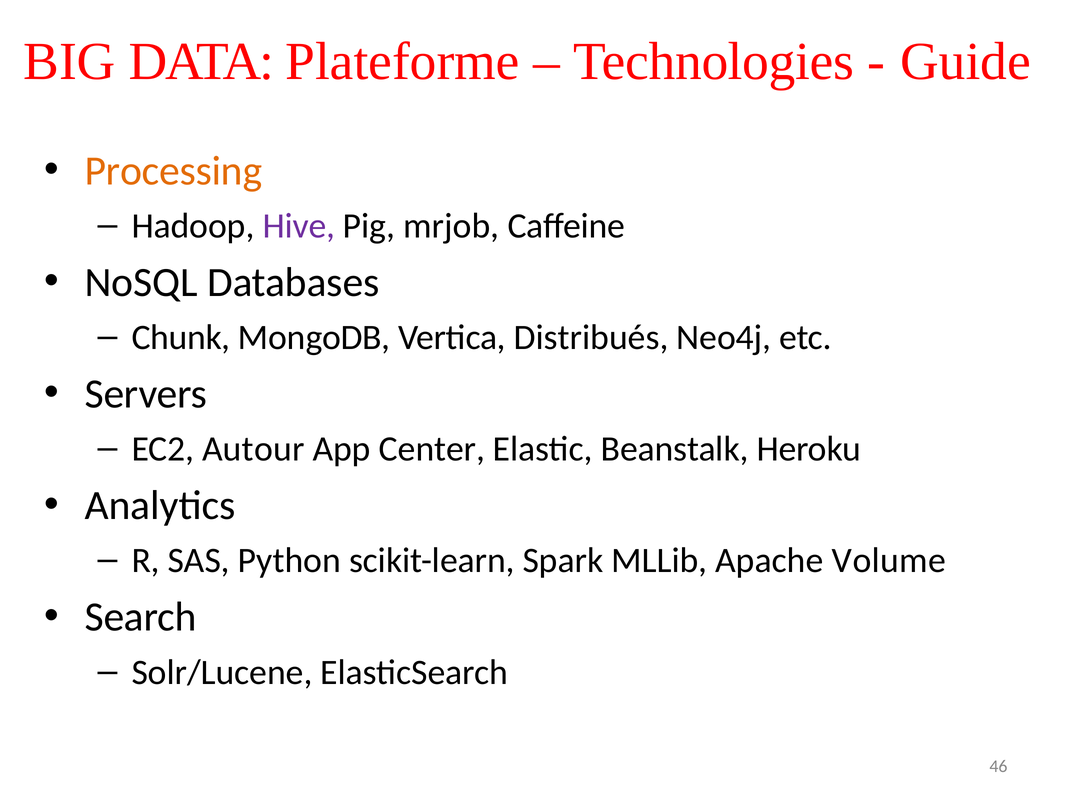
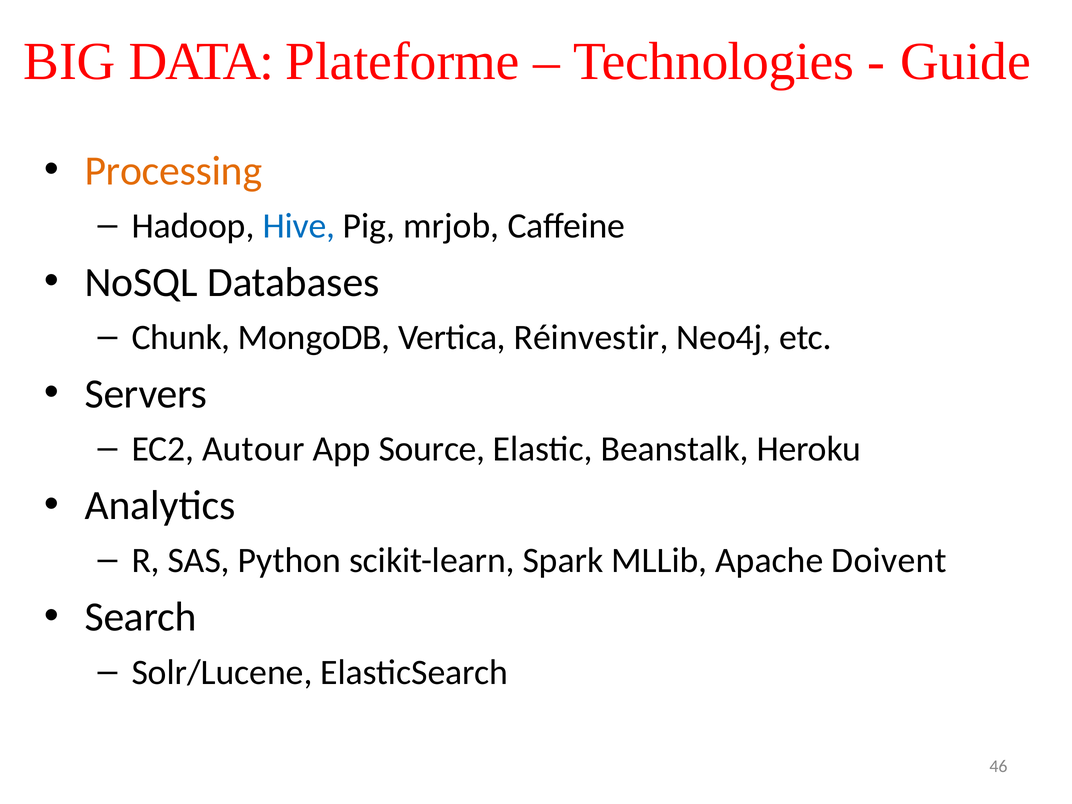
Hive colour: purple -> blue (299, 226)
Distribués: Distribués -> Réinvestir (591, 337)
Center: Center -> Source (432, 449)
Volume: Volume -> Doivent (889, 561)
